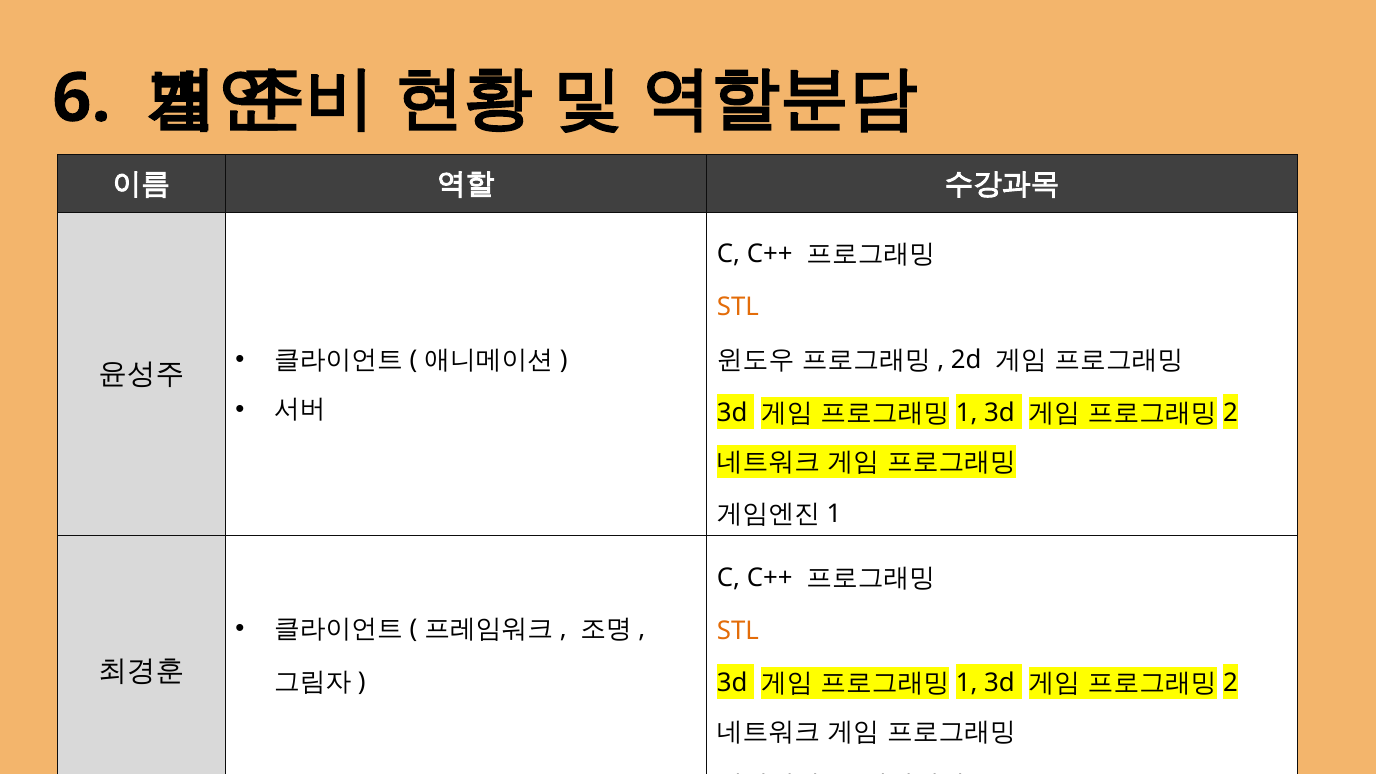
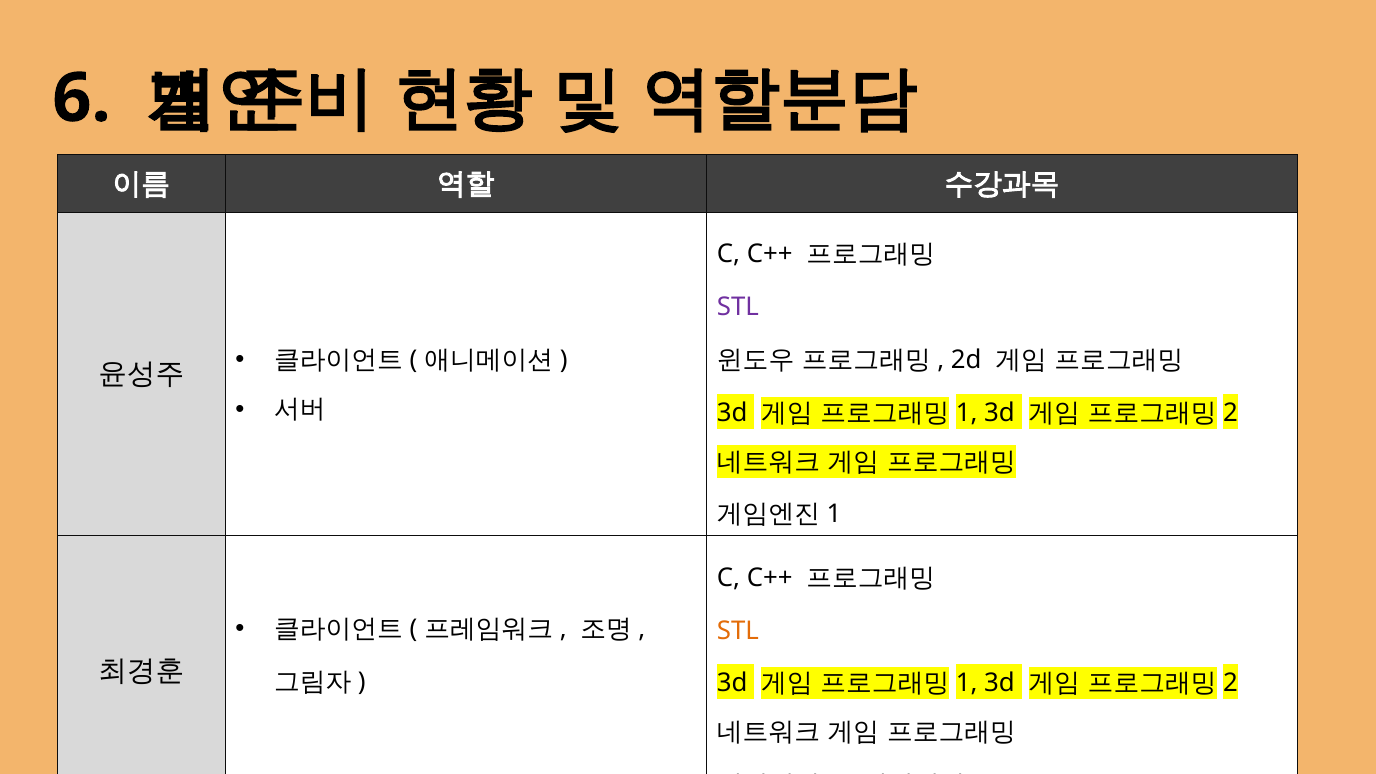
STL colour: orange -> purple (738, 307)
